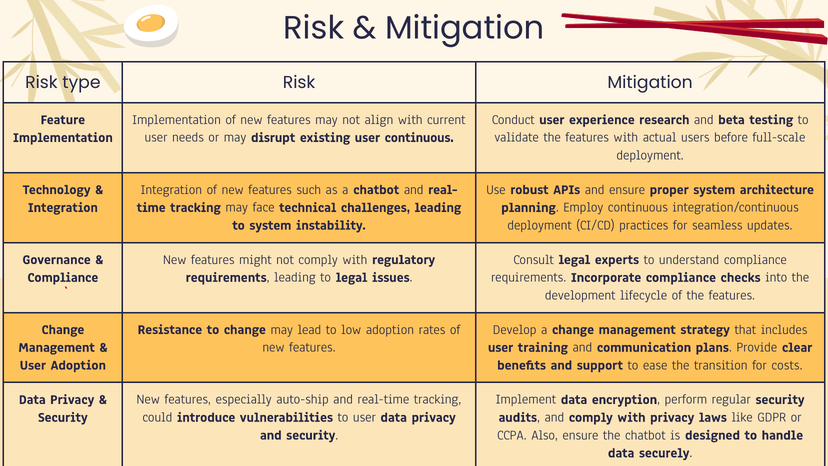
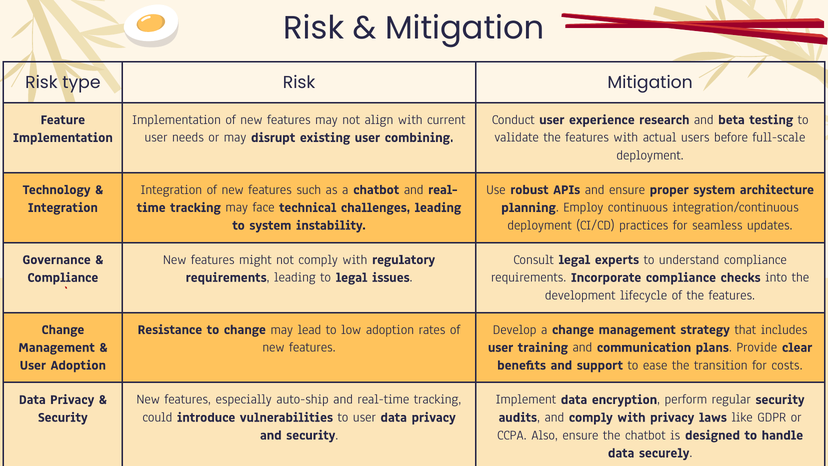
user continuous: continuous -> combining (419, 137)
